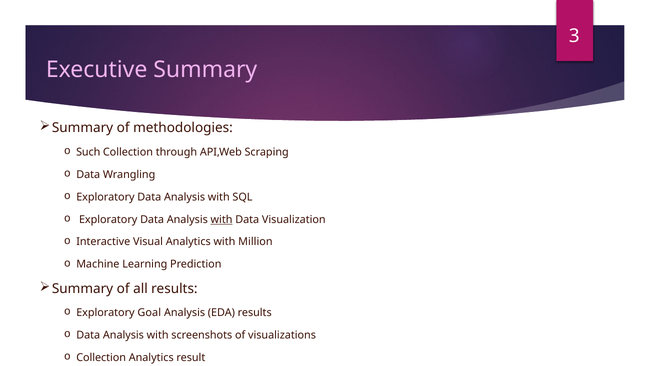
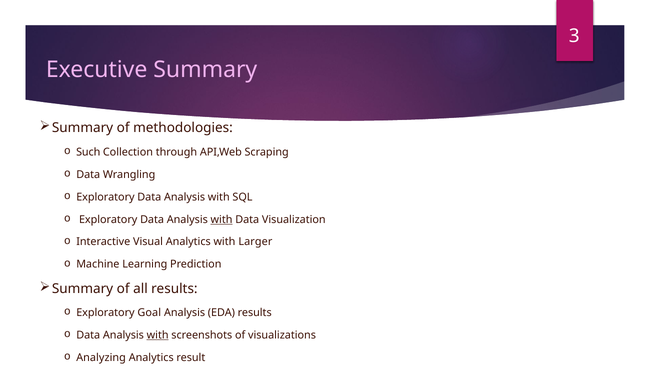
Million: Million -> Larger (255, 242)
with underline: none -> present (158, 335)
Collection: Collection -> Analyzing (101, 357)
